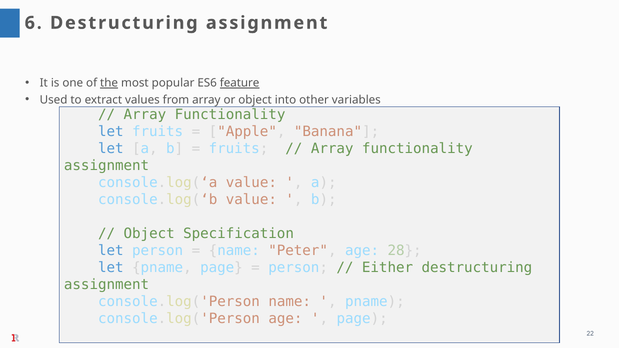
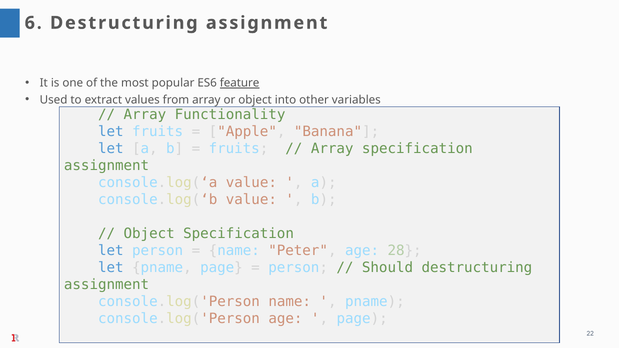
the underline: present -> none (109, 83)
functionality: functionality -> specification (417, 149)
Either: Either -> Should (388, 268)
